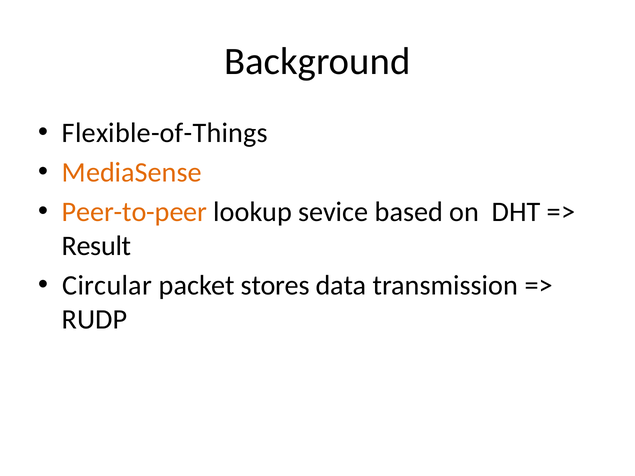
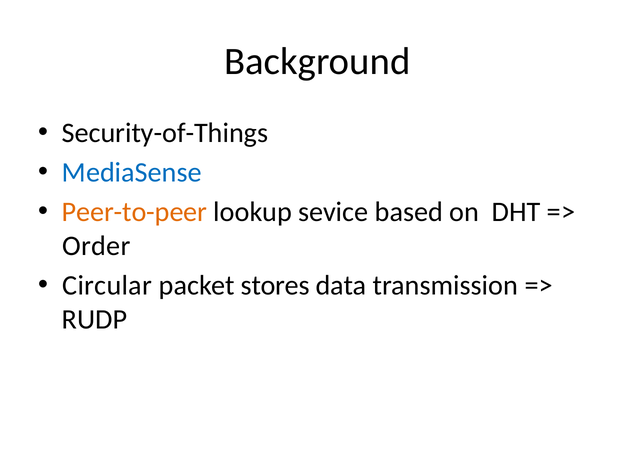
Flexible-of-Things: Flexible-of-Things -> Security-of-Things (165, 133)
MediaSense colour: orange -> blue (132, 173)
Result: Result -> Order (96, 246)
